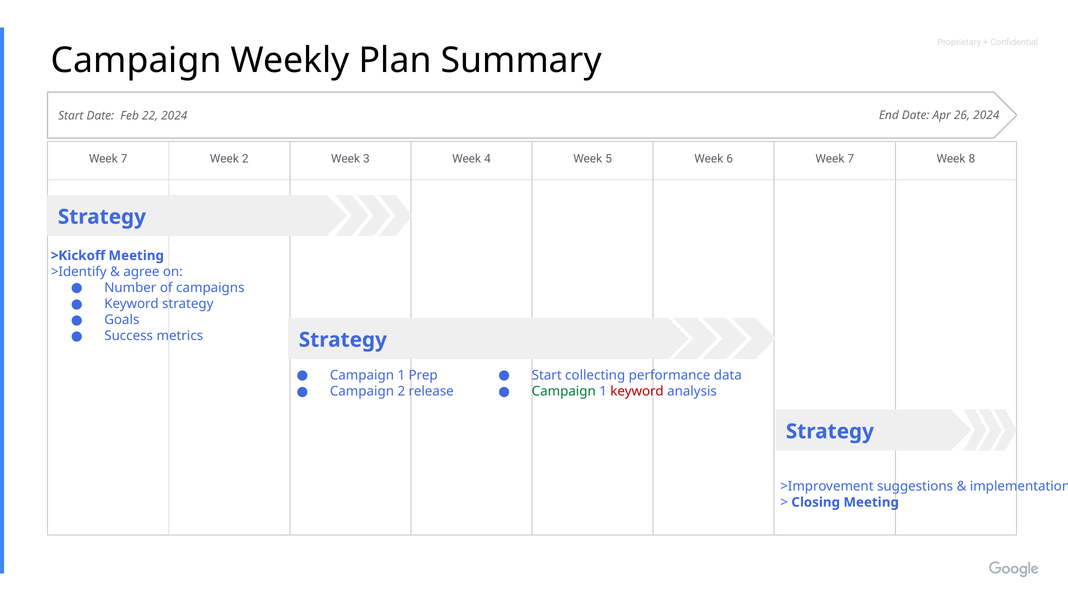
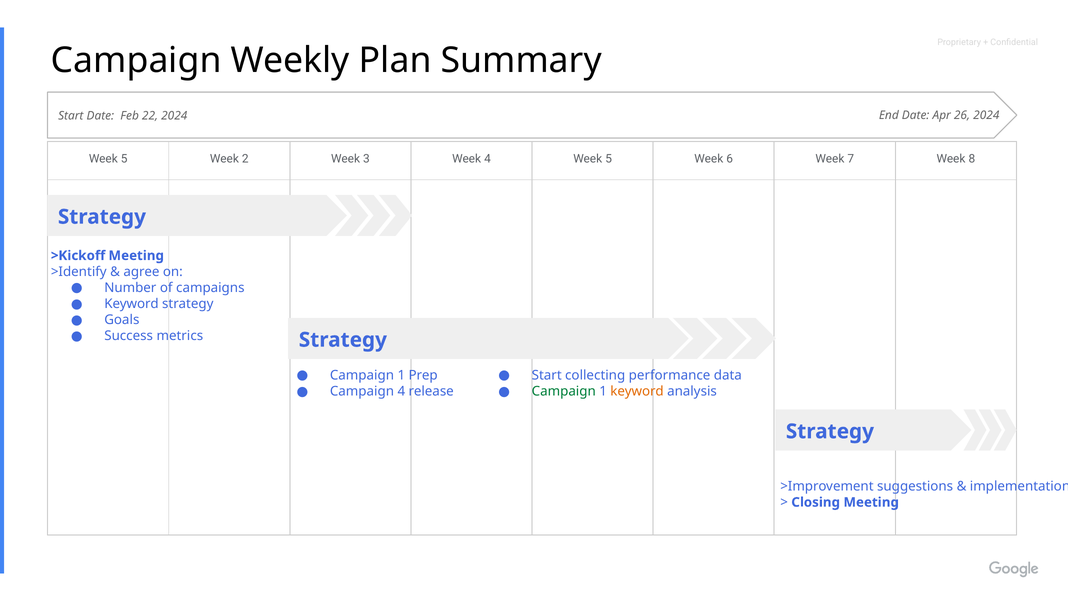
7: 7 -> 5 (124, 159)
Campaign 2: 2 -> 4 (401, 391)
keyword colour: red -> orange (637, 391)
